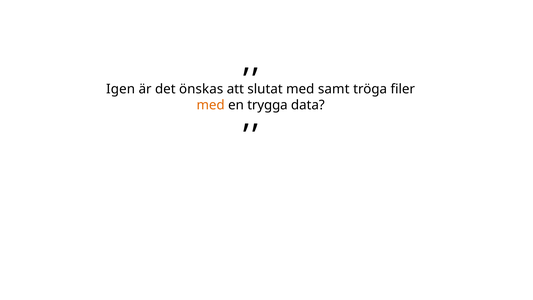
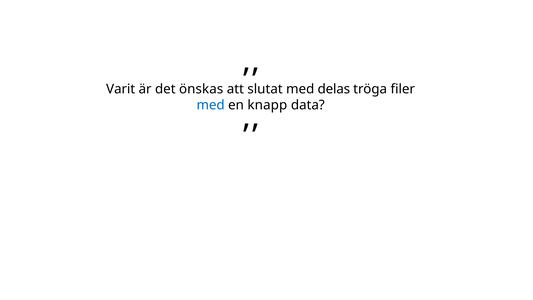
Igen: Igen -> Varit (121, 89)
samt: samt -> delas (334, 89)
med colour: orange -> blue (211, 105)
trygga: trygga -> knapp (267, 105)
